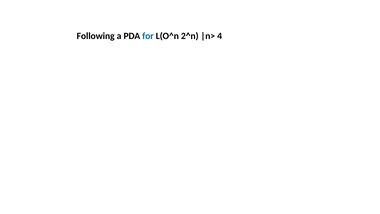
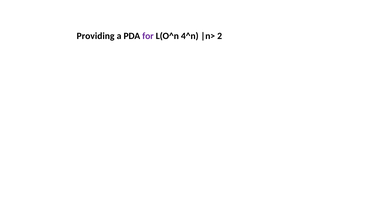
Following: Following -> Providing (96, 36)
for colour: blue -> purple (148, 36)
2^n: 2^n -> 4^n (190, 36)
4: 4 -> 2 (220, 36)
